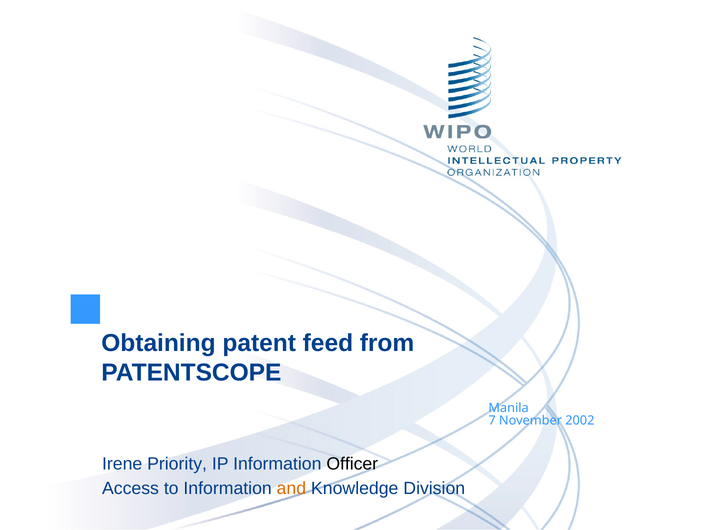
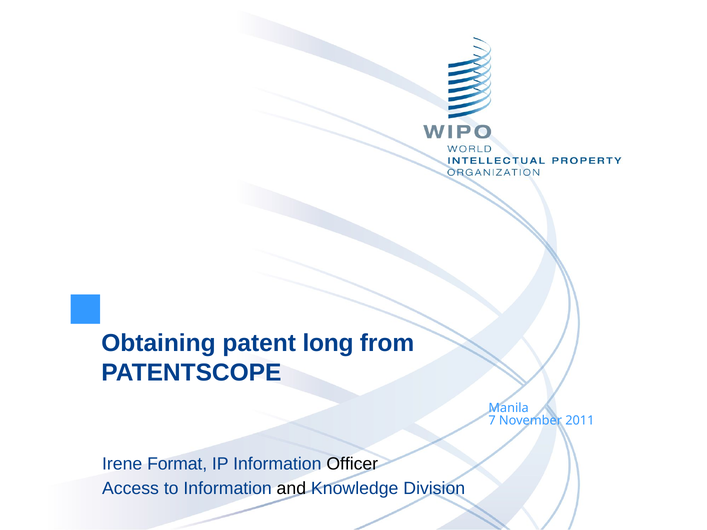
feed: feed -> long (328, 343)
2002: 2002 -> 2011 (580, 421)
Priority: Priority -> Format (177, 464)
and colour: orange -> black (291, 489)
